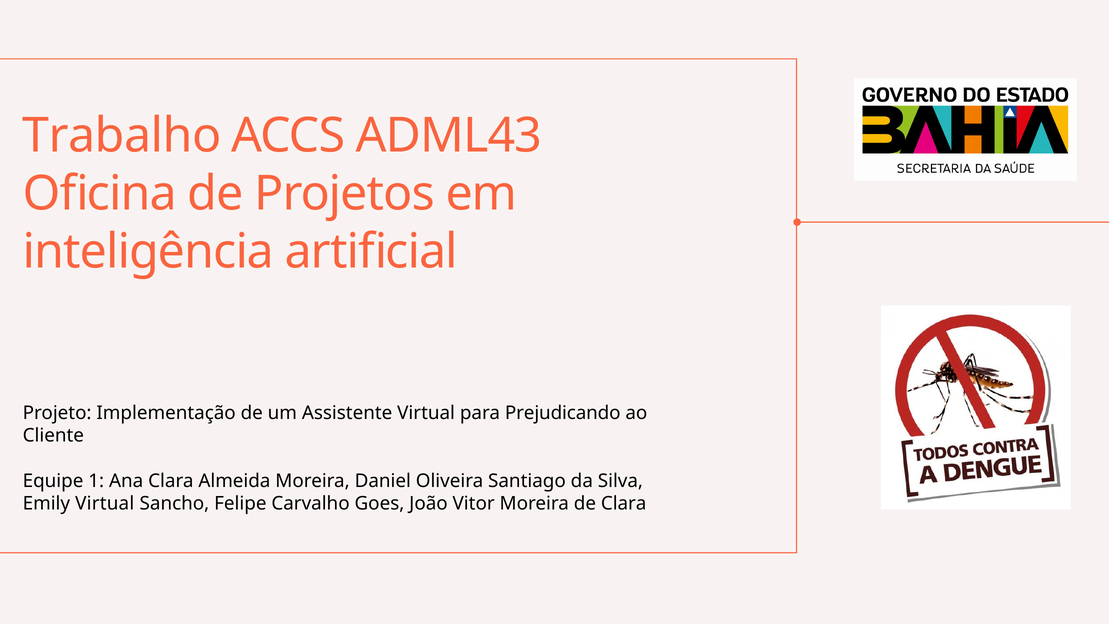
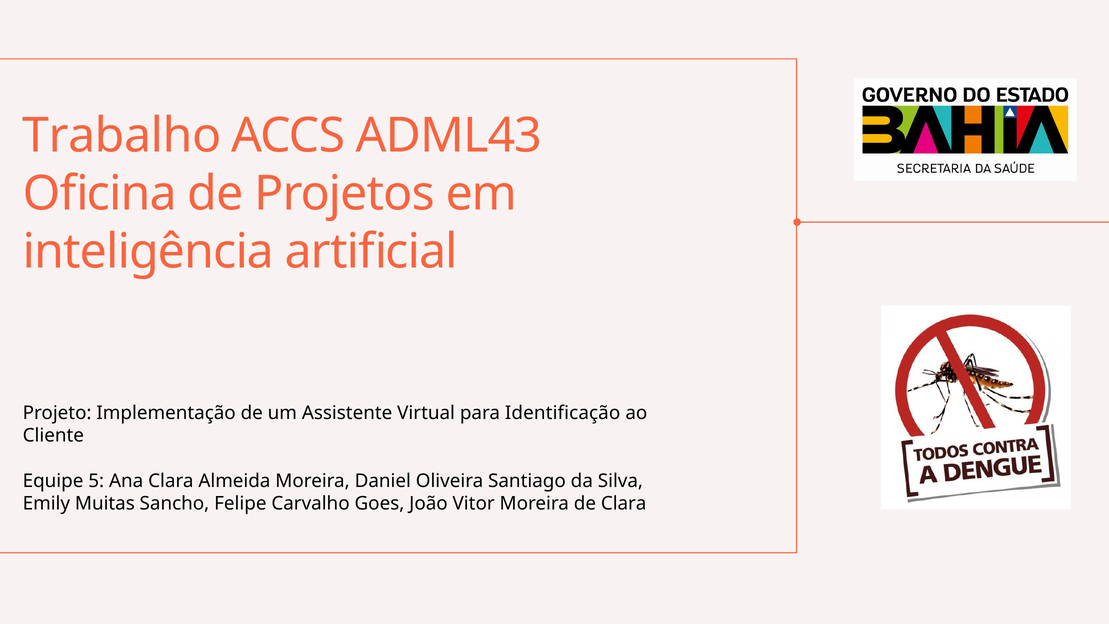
Prejudicando: Prejudicando -> Identificação (563, 413)
1: 1 -> 5 (96, 481)
Emily Virtual: Virtual -> Muitas (105, 503)
